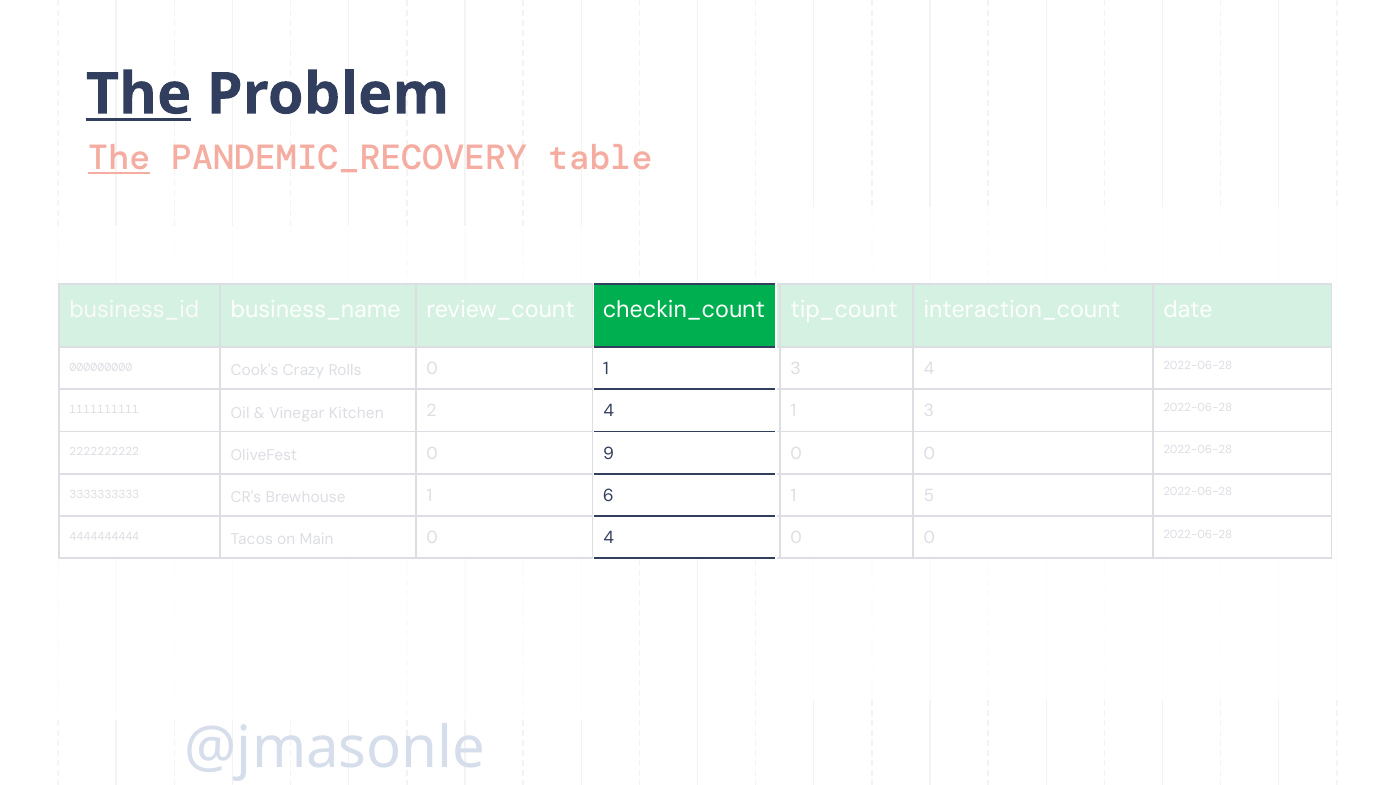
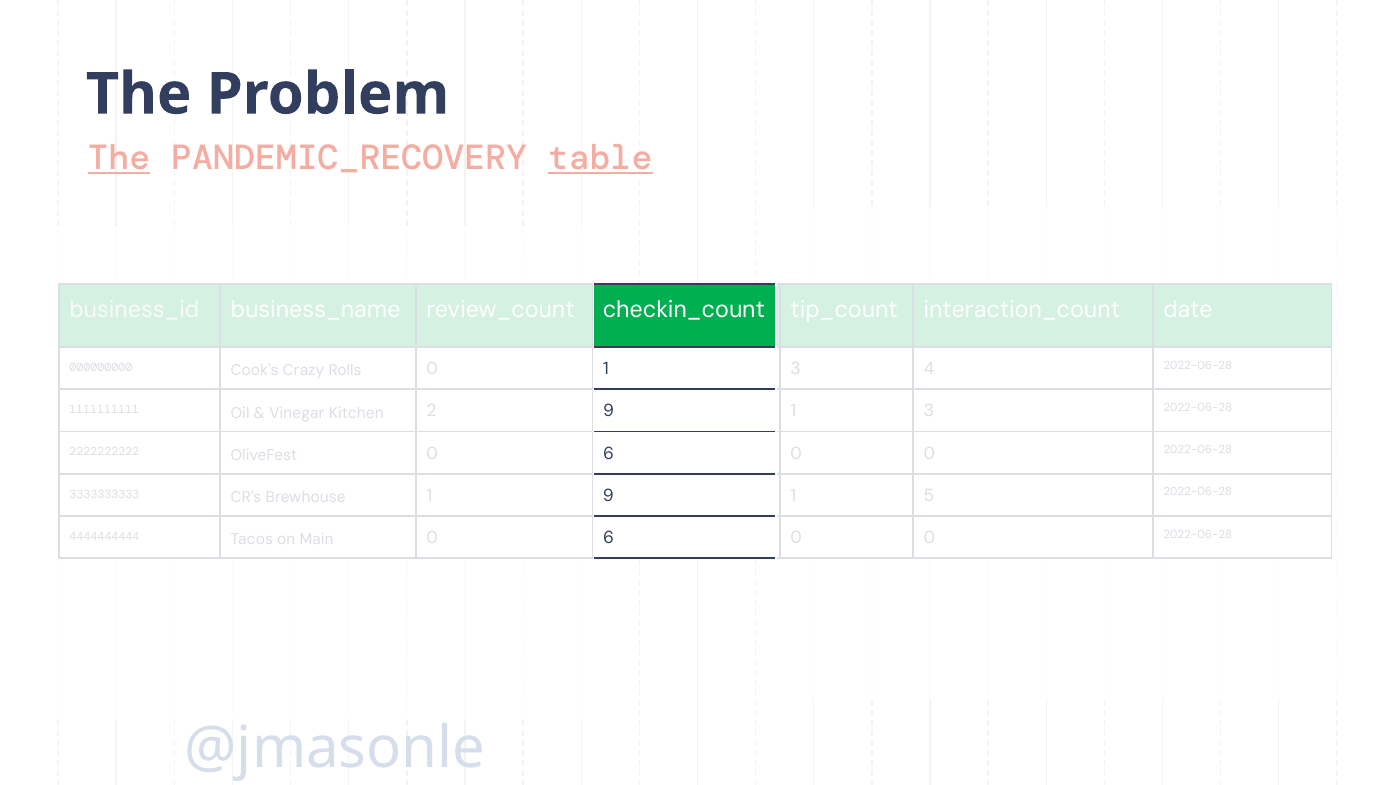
The underline: present -> none (139, 94)
table underline: none -> present (600, 158)
4: 4 -> 9 (609, 411)
9: 9 -> 6 (609, 453)
6: 6 -> 9 (608, 496)
4: 4 -> 6 (609, 538)
